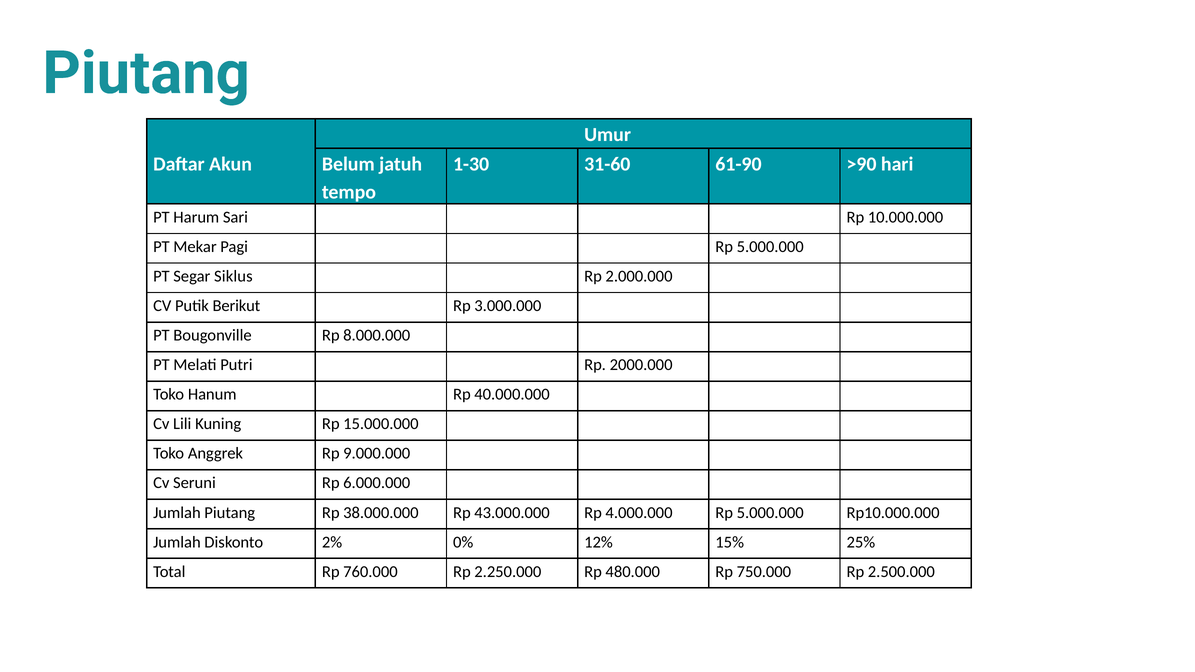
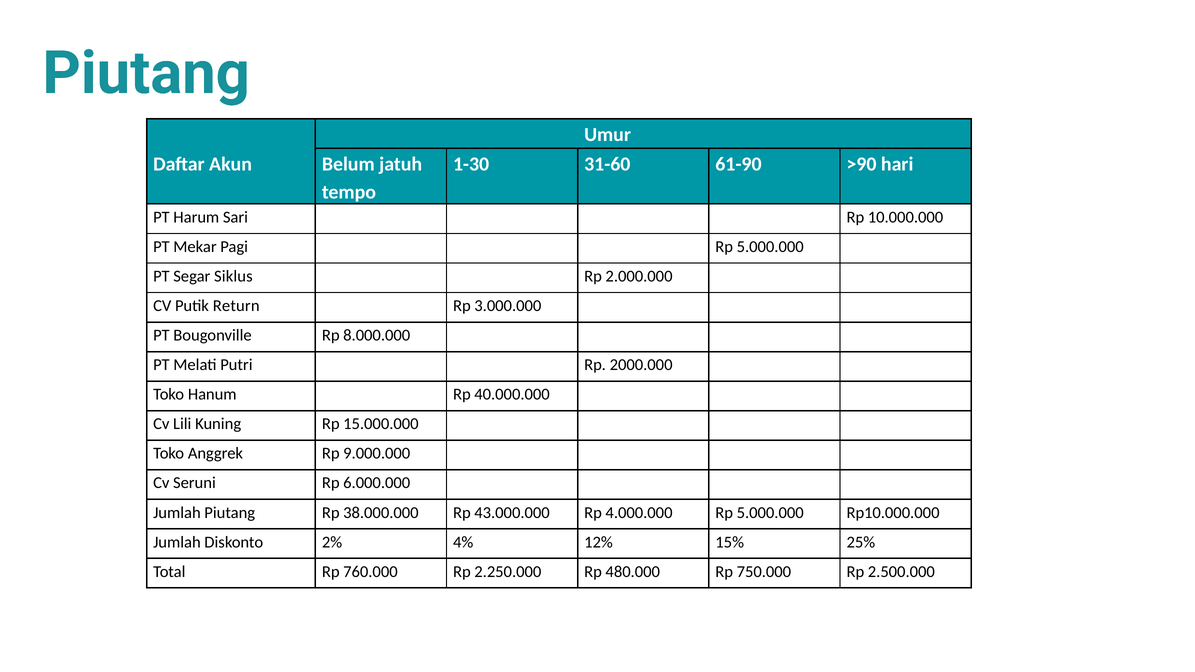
Berikut: Berikut -> Return (236, 306)
0%: 0% -> 4% (463, 542)
